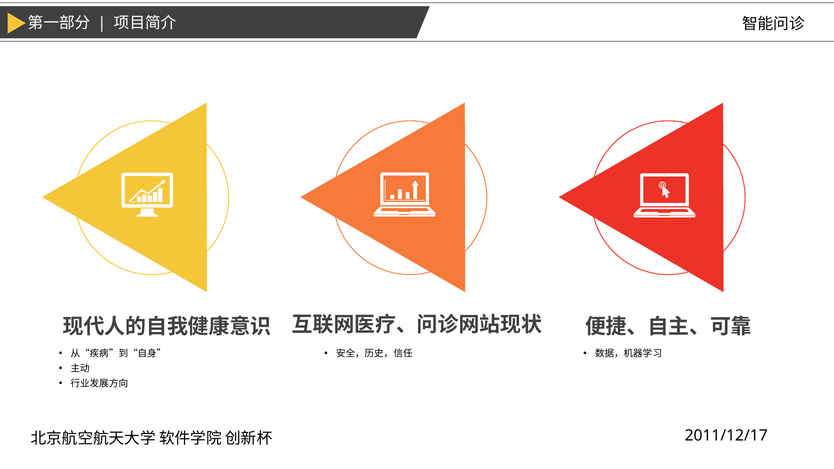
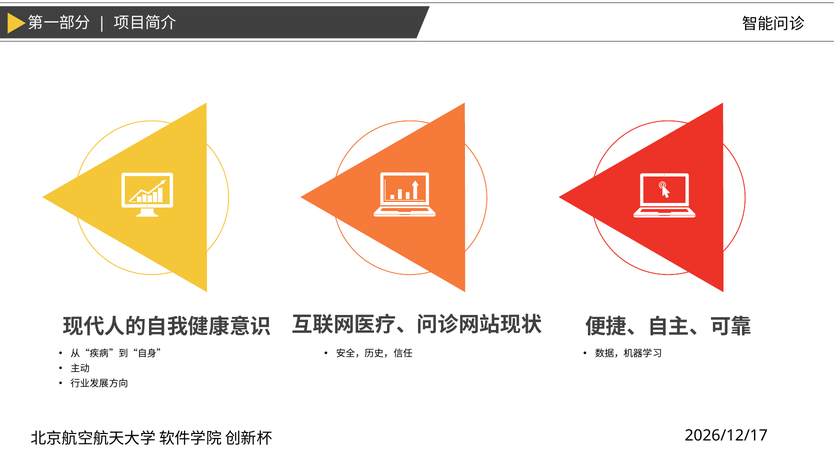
2011/12/17: 2011/12/17 -> 2026/12/17 (726, 436)
